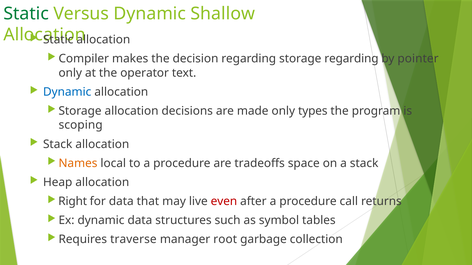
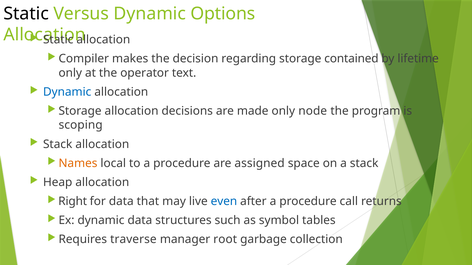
Static colour: green -> black (26, 14)
Shallow: Shallow -> Options (223, 14)
storage regarding: regarding -> contained (351, 59)
pointer: pointer -> lifetime (418, 59)
types: types -> node (313, 111)
tradeoffs: tradeoffs -> assigned (260, 164)
even colour: red -> blue (224, 202)
